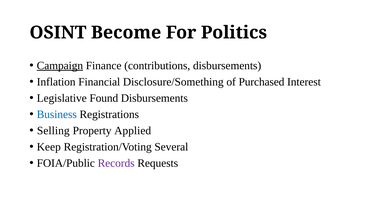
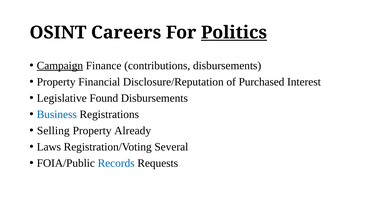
Become: Become -> Careers (126, 33)
Politics underline: none -> present (234, 33)
Inflation: Inflation -> Property (56, 82)
Disclosure/Something: Disclosure/Something -> Disclosure/Reputation (173, 82)
Applied: Applied -> Already (133, 130)
Keep: Keep -> Laws (49, 147)
Records colour: purple -> blue (116, 163)
